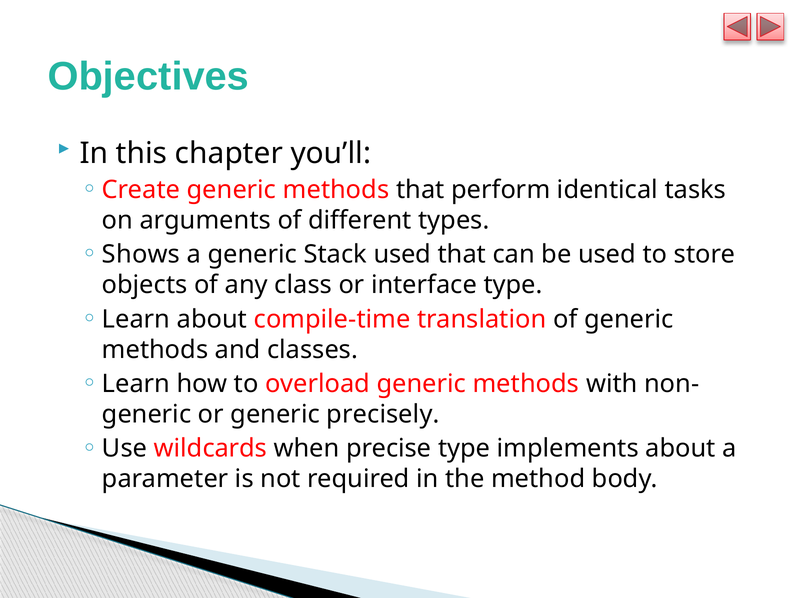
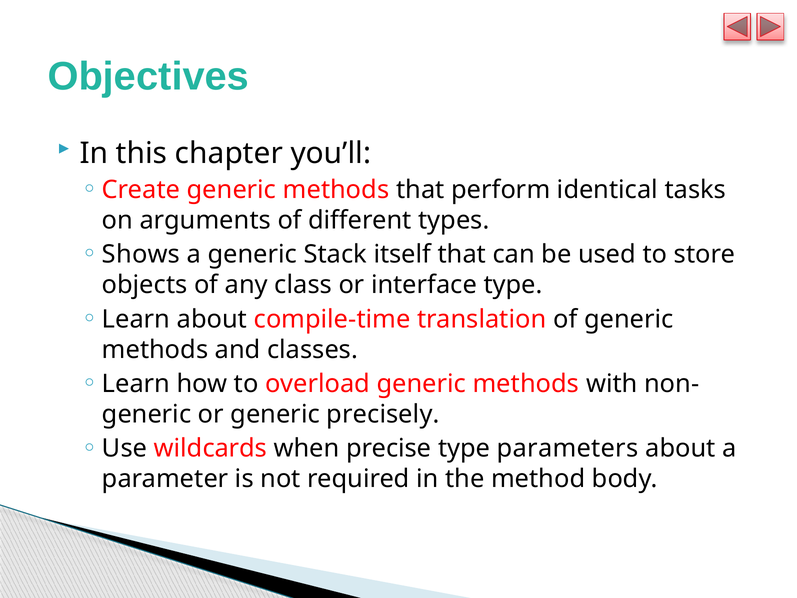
Stack used: used -> itself (402, 254)
implements: implements -> parameters (568, 448)
